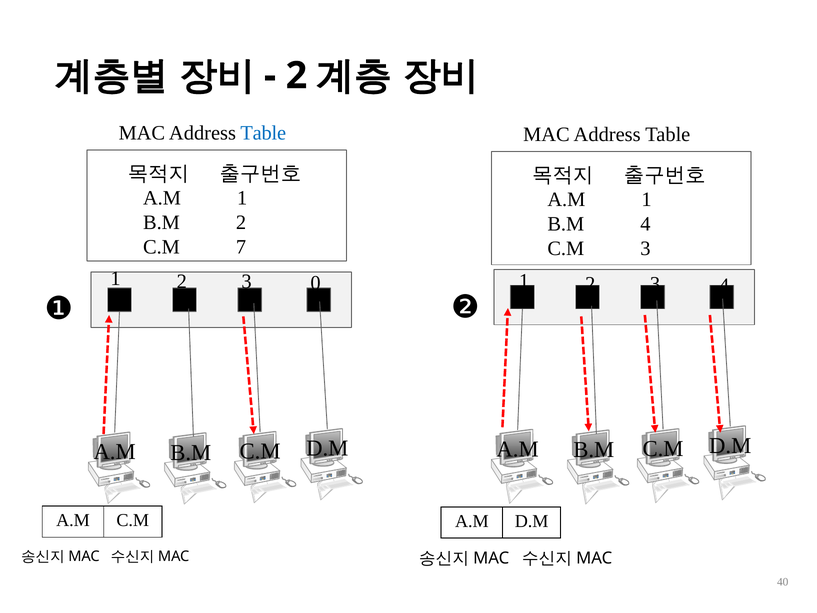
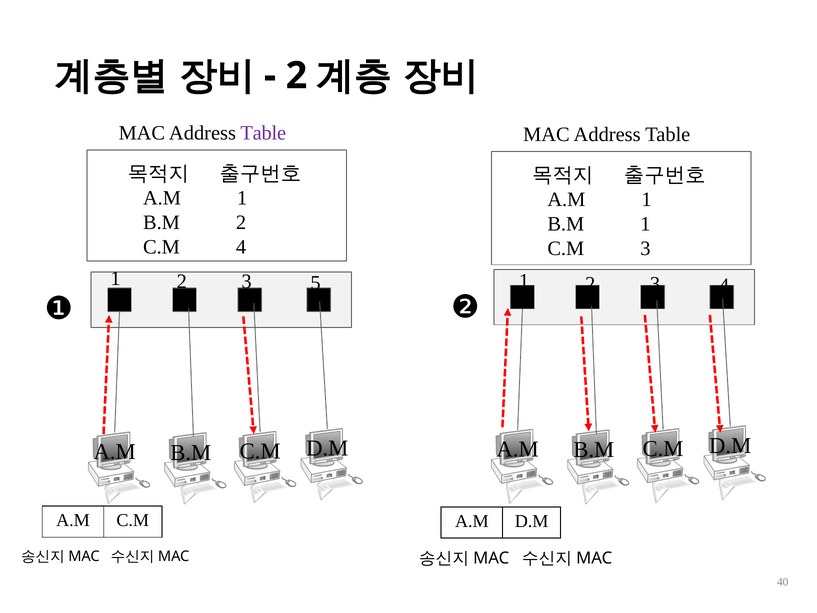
Table colour: blue -> purple (263, 133)
B.M 4: 4 -> 1 (645, 224)
C.M 7: 7 -> 4 (241, 247)
0: 0 -> 5 (316, 283)
